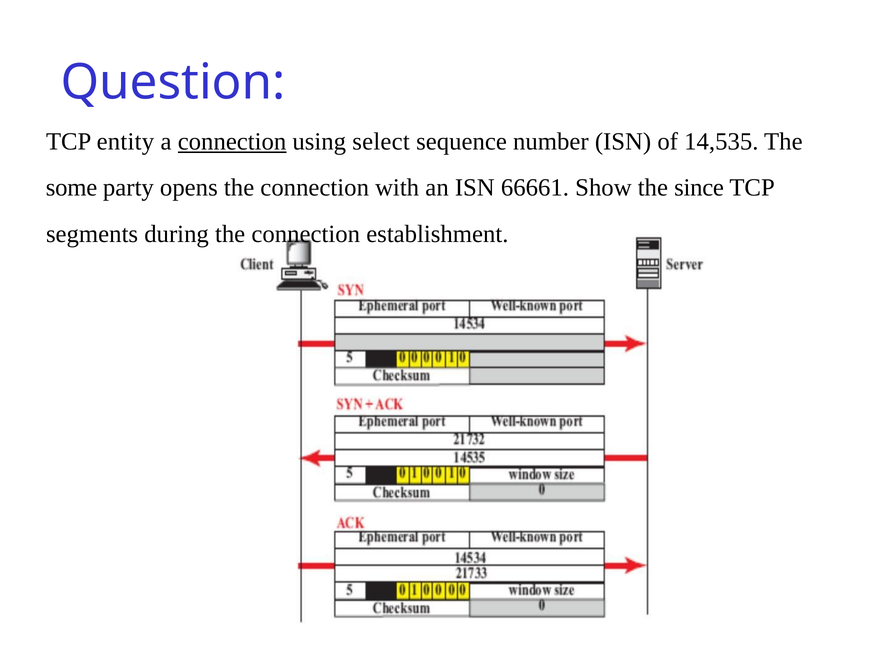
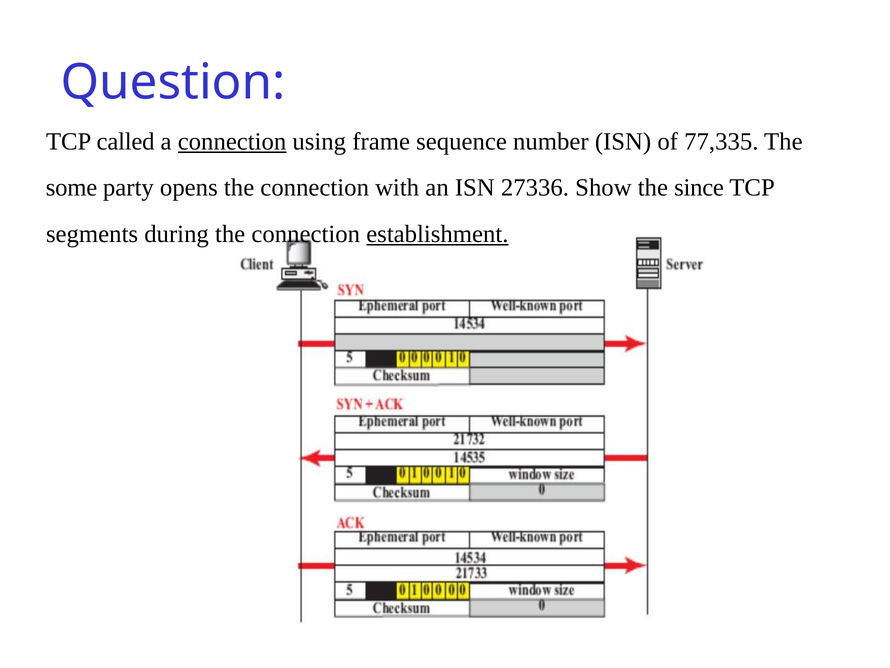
entity: entity -> called (126, 141)
select: select -> frame (381, 141)
14,535: 14,535 -> 77,335 (721, 141)
66661: 66661 -> 27336 (535, 188)
establishment underline: none -> present (437, 234)
